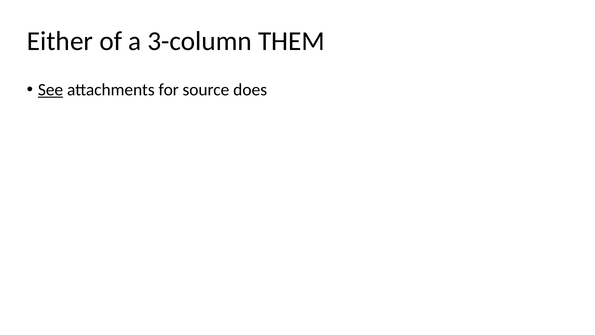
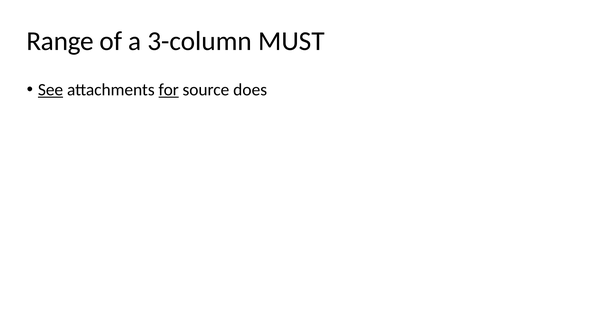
Either: Either -> Range (60, 41)
THEM: THEM -> MUST (291, 41)
for underline: none -> present (169, 90)
